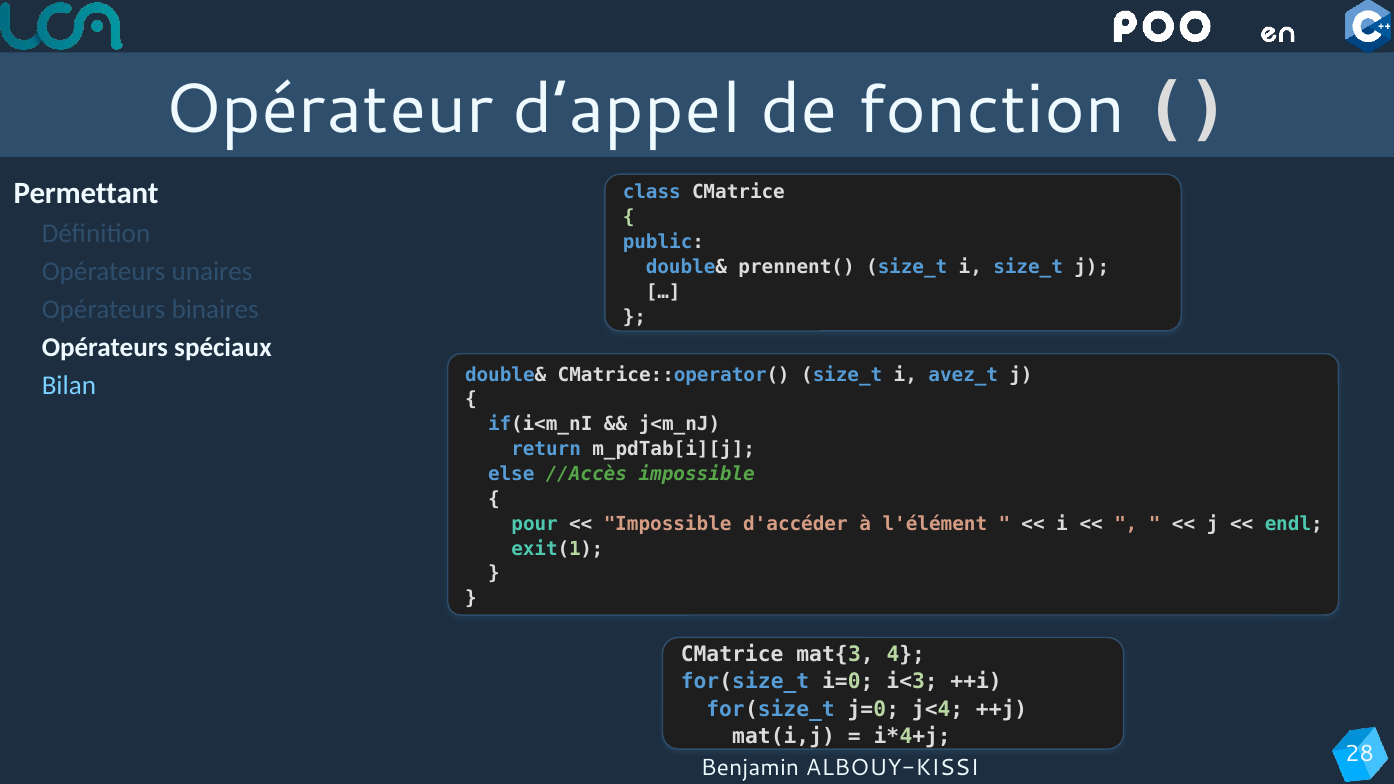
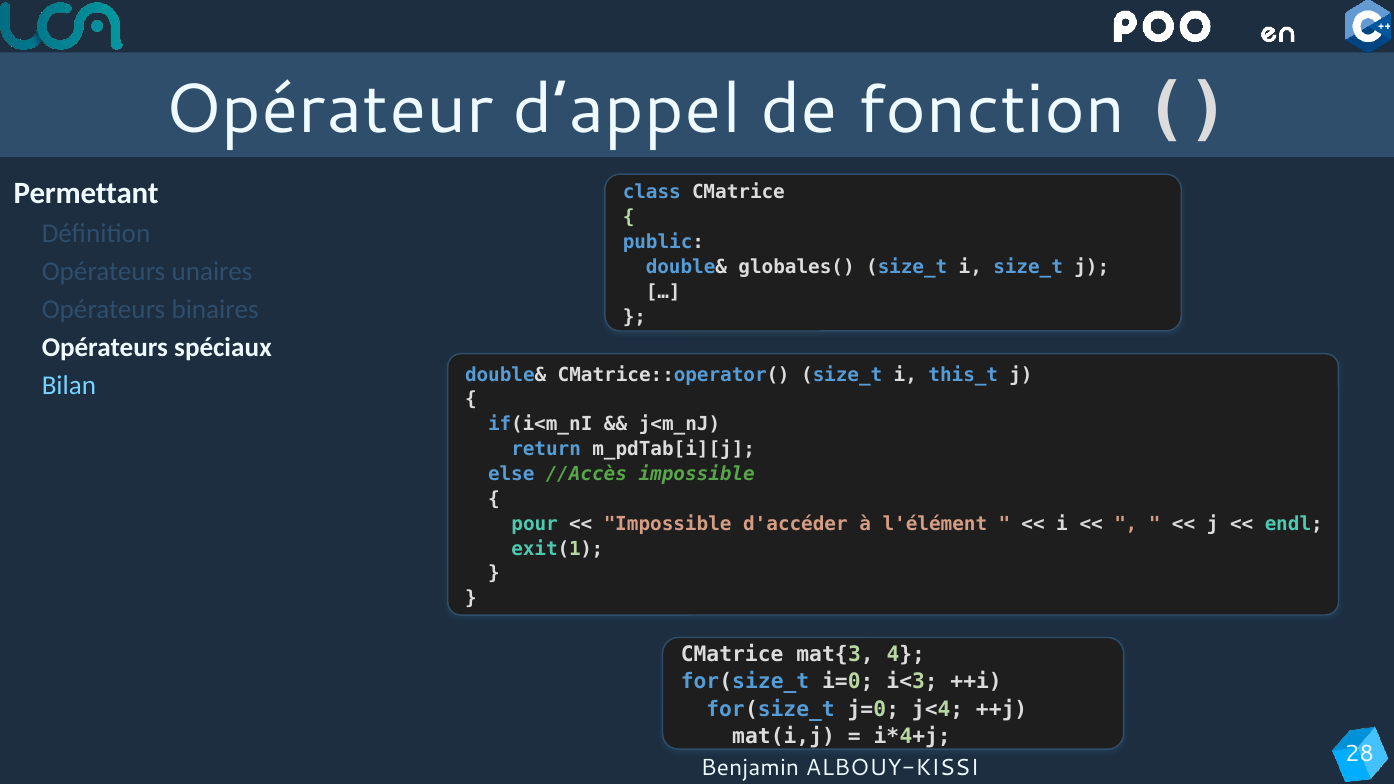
prennent(: prennent( -> globales( (797, 267)
avez_t: avez_t -> this_t (963, 375)
